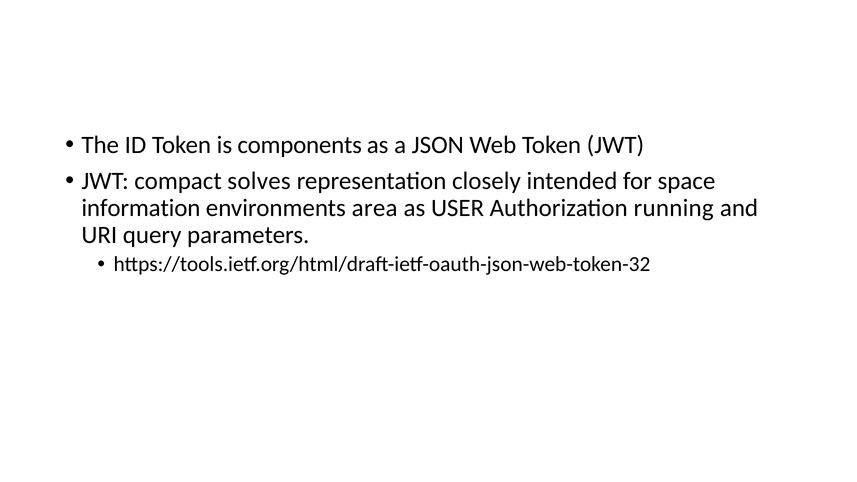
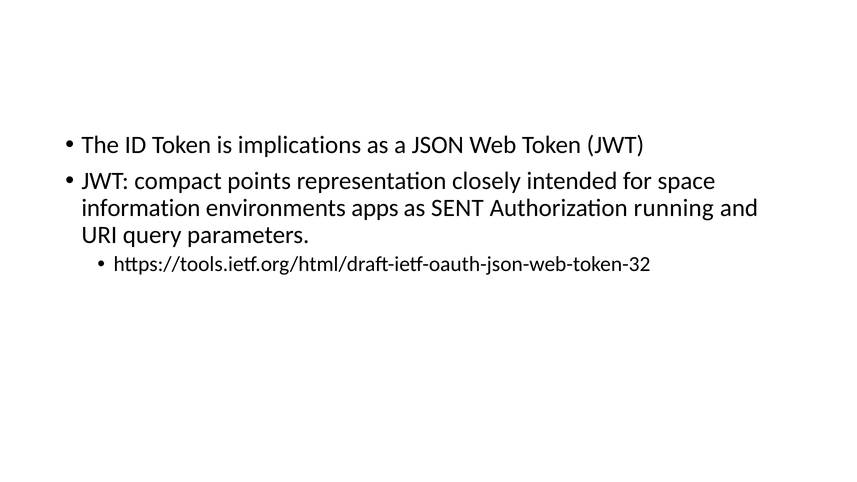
components: components -> implications (300, 145)
solves: solves -> points (259, 181)
area: area -> apps (375, 208)
USER: USER -> SENT (457, 208)
